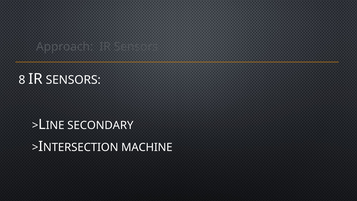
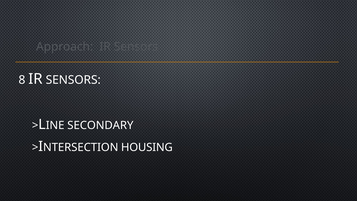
MACHINE: MACHINE -> HOUSING (147, 147)
